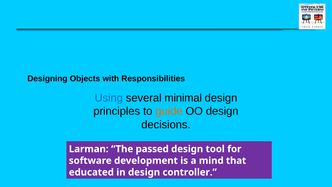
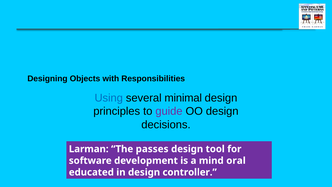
guide colour: orange -> purple (169, 111)
passed: passed -> passes (152, 149)
that: that -> oral (236, 160)
